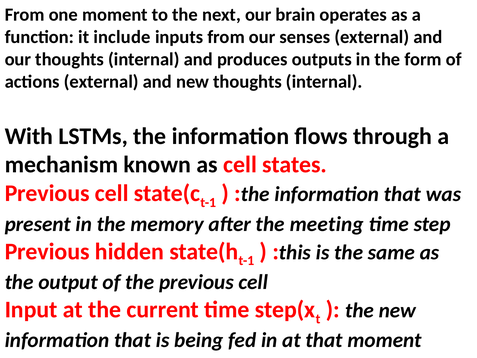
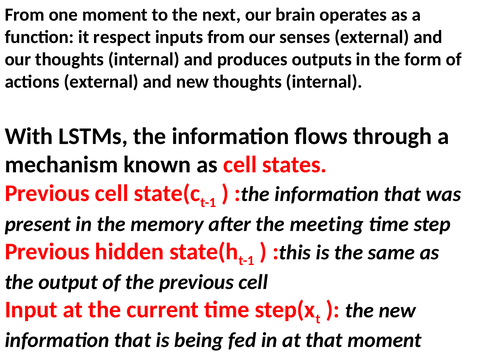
include: include -> respect (122, 37)
